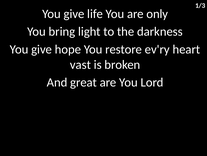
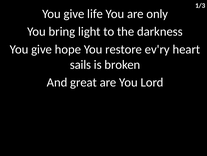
vast: vast -> sails (80, 64)
